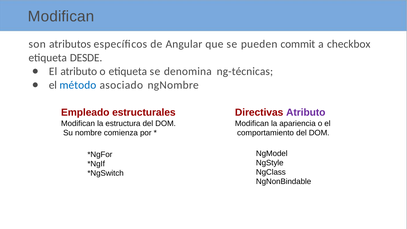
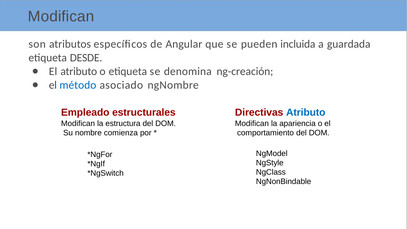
commit: commit -> incluida (298, 44)
checkbox: checkbox -> guardada (349, 44)
ng-técnicas: ng-técnicas -> ng-creación (245, 71)
Atributo colour: purple -> blue (306, 113)
